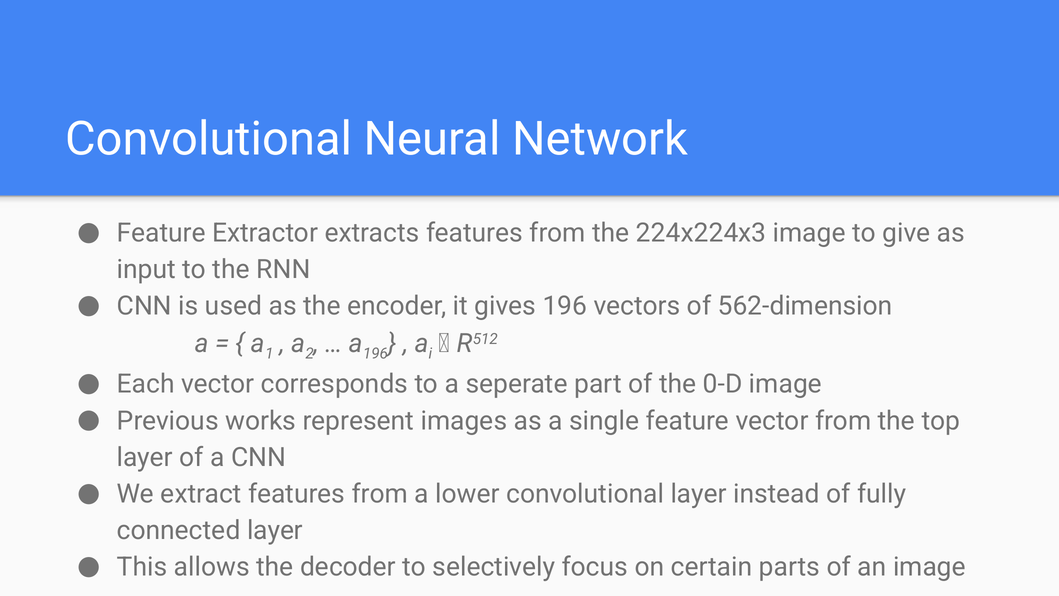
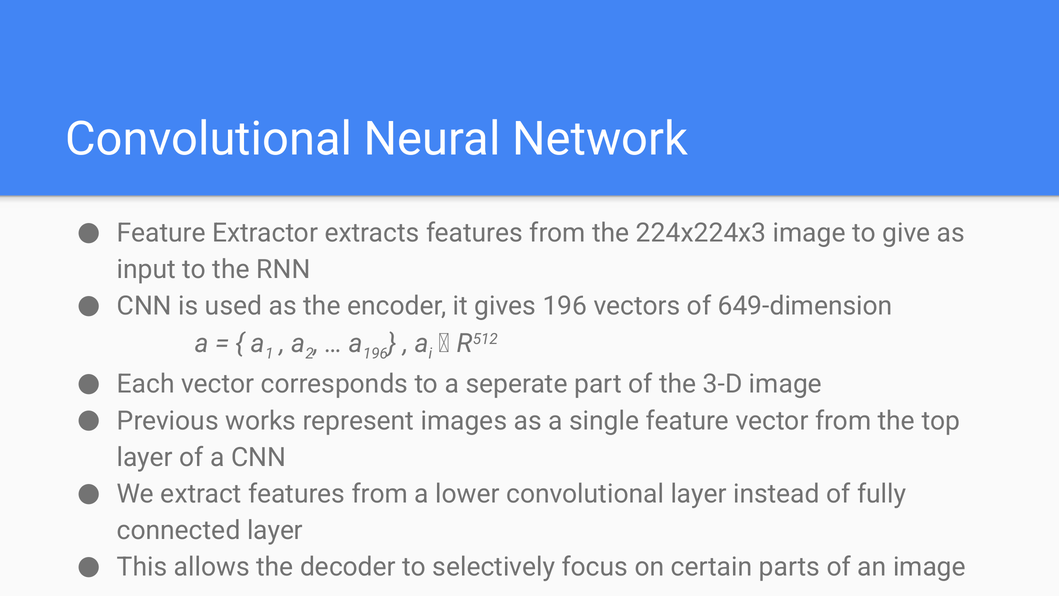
562-dimension: 562-dimension -> 649-dimension (805, 306)
0-D: 0-D -> 3-D (723, 384)
